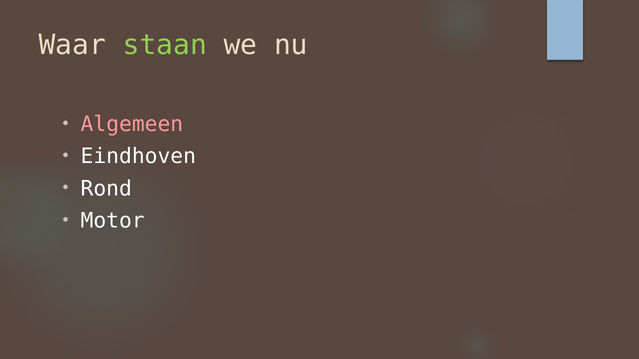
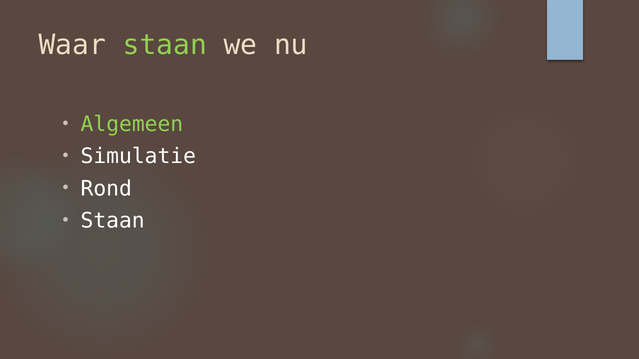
Algemeen colour: pink -> light green (132, 124)
Eindhoven: Eindhoven -> Simulatie (138, 156)
Motor: Motor -> Staan (113, 221)
